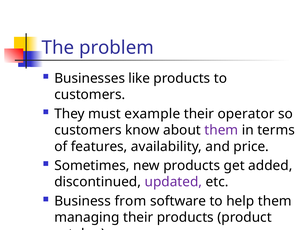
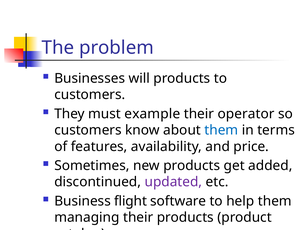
like: like -> will (139, 78)
them colour: purple -> blue (221, 130)
from: from -> flight (131, 201)
